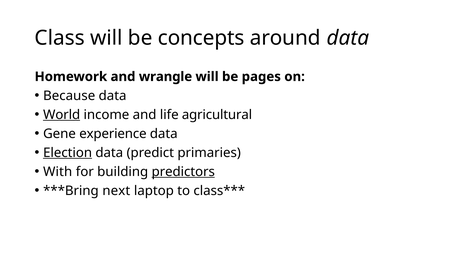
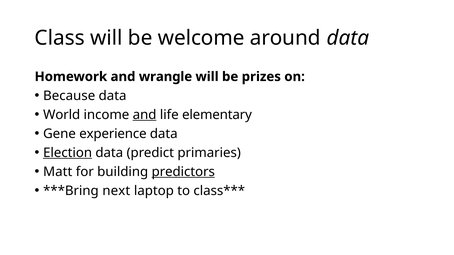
concepts: concepts -> welcome (201, 38)
pages: pages -> prizes (261, 77)
World underline: present -> none (62, 115)
and underline: none -> present (145, 115)
agricultural: agricultural -> elementary (217, 115)
With: With -> Matt (58, 172)
